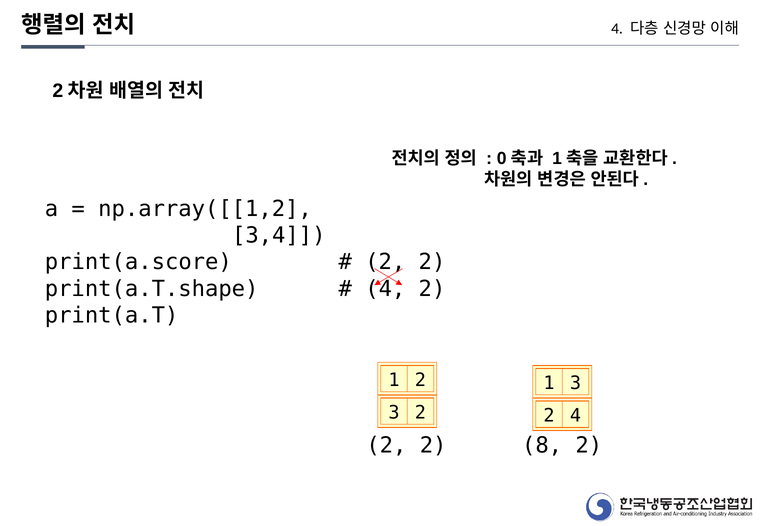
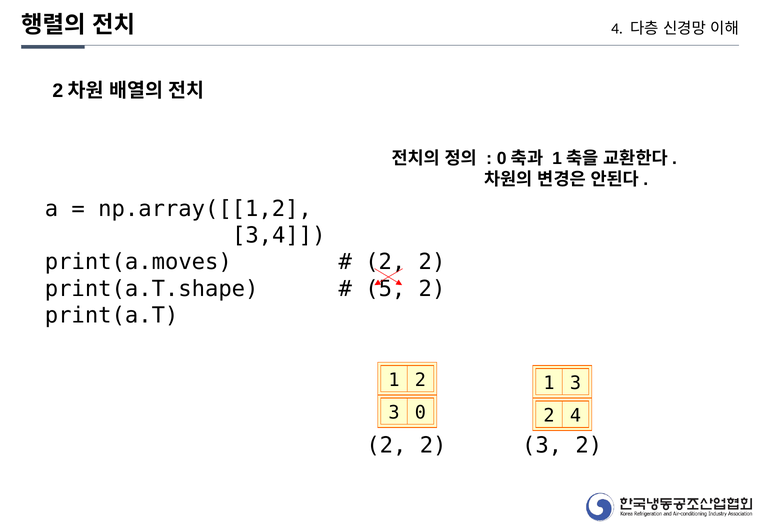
print(a.score: print(a.score -> print(a.moves (138, 262)
4: 4 -> 5 (385, 289)
2: 2 -> 0 (420, 413)
8: 8 -> 3 (542, 446)
